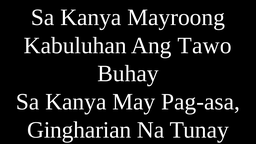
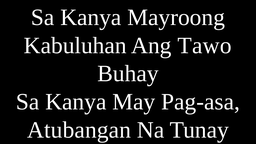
Gingharian: Gingharian -> Atubangan (79, 130)
